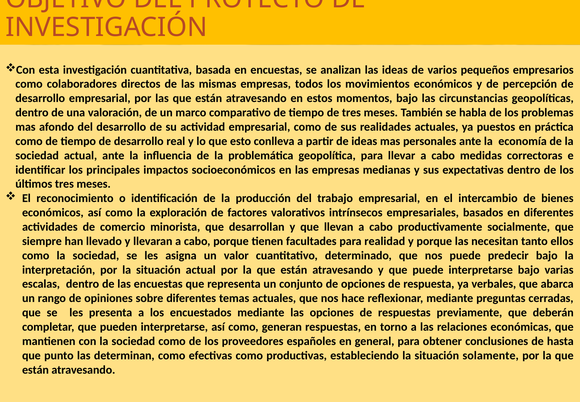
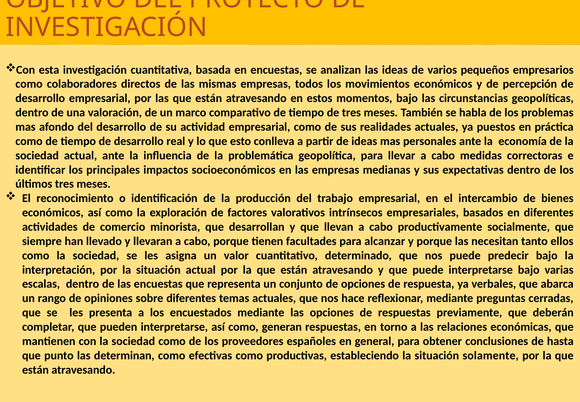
realidad: realidad -> alcanzar (385, 241)
